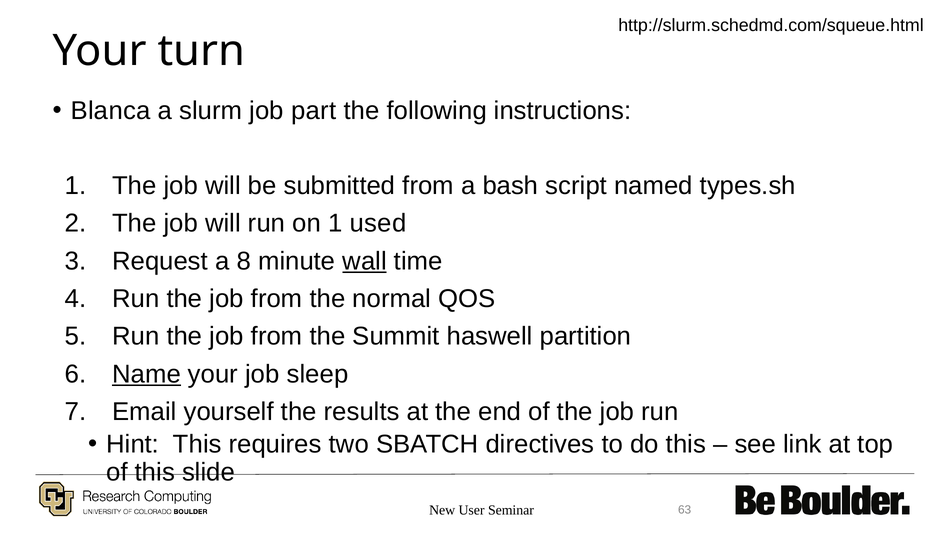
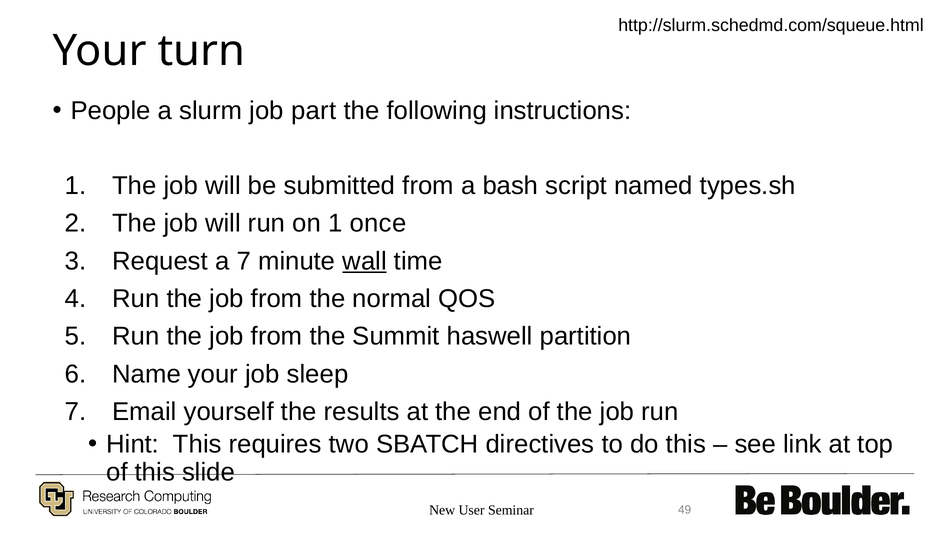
Blanca: Blanca -> People (111, 111)
used: used -> once (378, 224)
a 8: 8 -> 7 (244, 261)
Name underline: present -> none (147, 374)
63: 63 -> 49 (685, 510)
